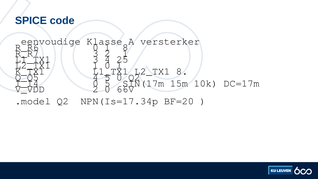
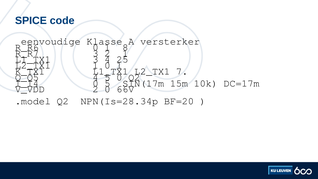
L2_TX1 8: 8 -> 7 (182, 71)
NPN(Is=17.34p: NPN(Is=17.34p -> NPN(Is=28.34p (119, 101)
